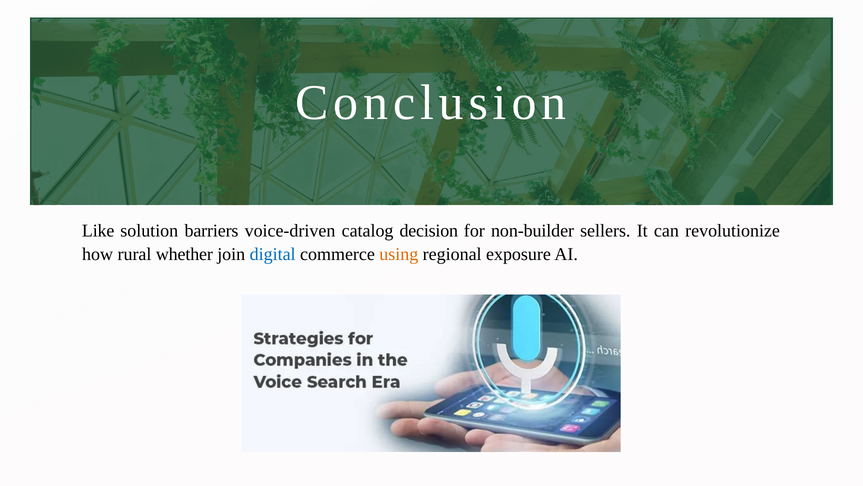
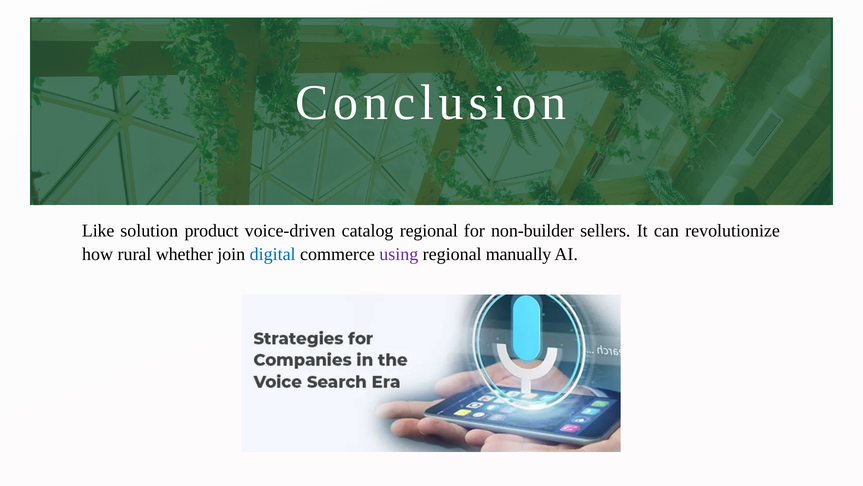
barriers: barriers -> product (212, 230)
catalog decision: decision -> regional (429, 230)
using colour: orange -> purple (399, 254)
exposure: exposure -> manually (519, 254)
